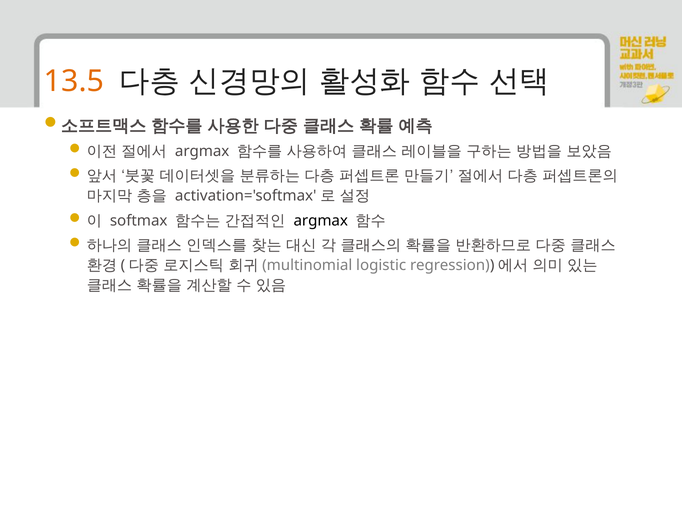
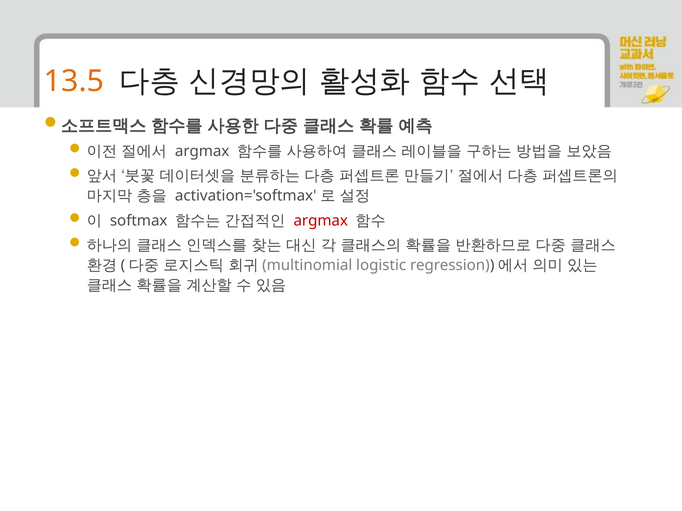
argmax colour: black -> red (321, 221)
